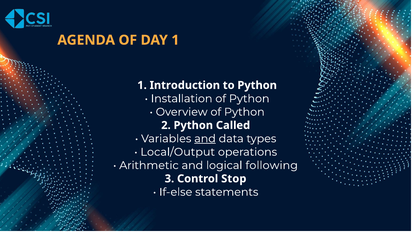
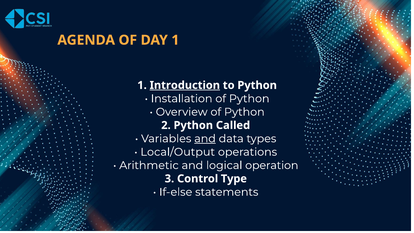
Introduction underline: none -> present (185, 85)
following: following -> operation (272, 165)
Stop: Stop -> Type (234, 179)
